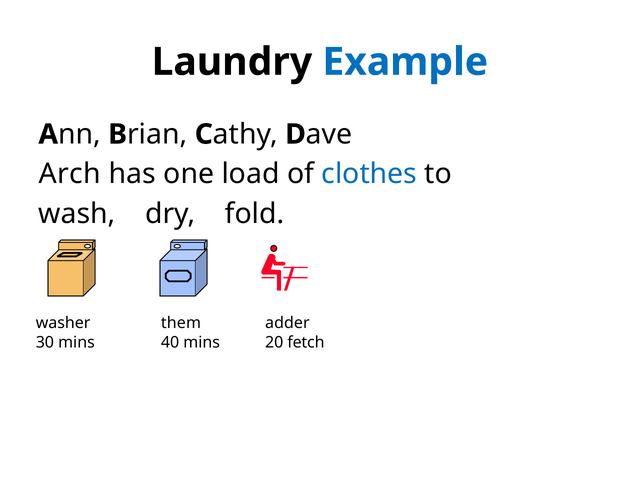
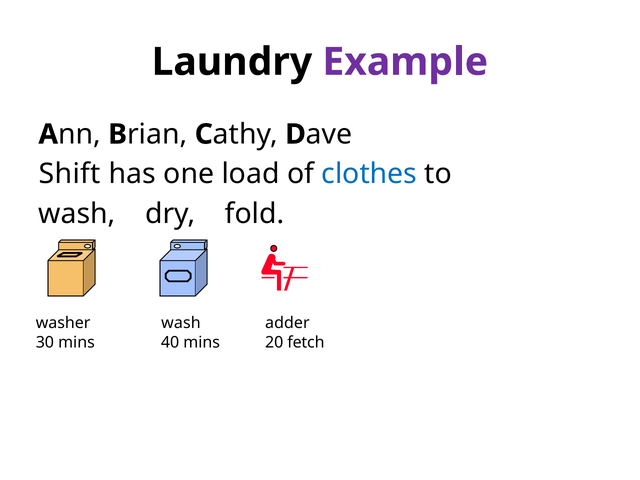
Example colour: blue -> purple (405, 62)
Arch: Arch -> Shift (70, 174)
them: them -> wash (181, 323)
